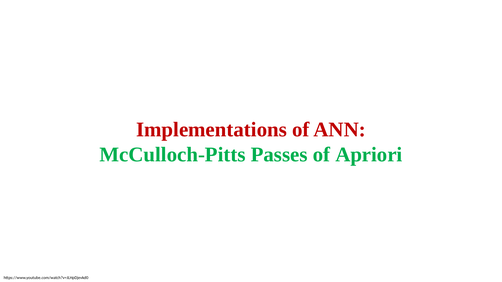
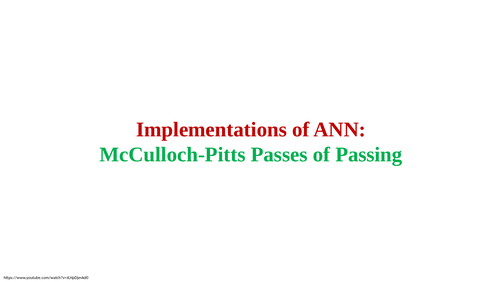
Apriori: Apriori -> Passing (369, 155)
